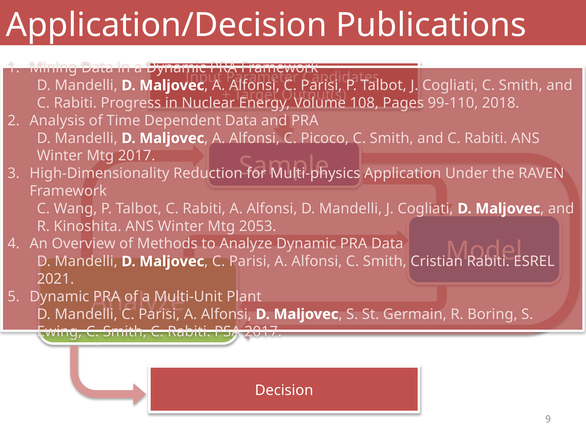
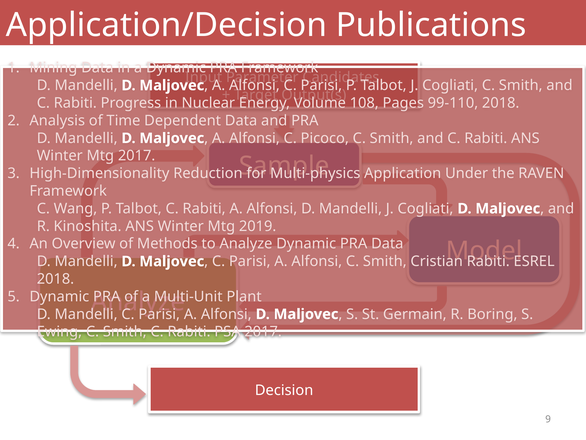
2053: 2053 -> 2019 (258, 226)
2021: 2021 -> 2018 (55, 279)
